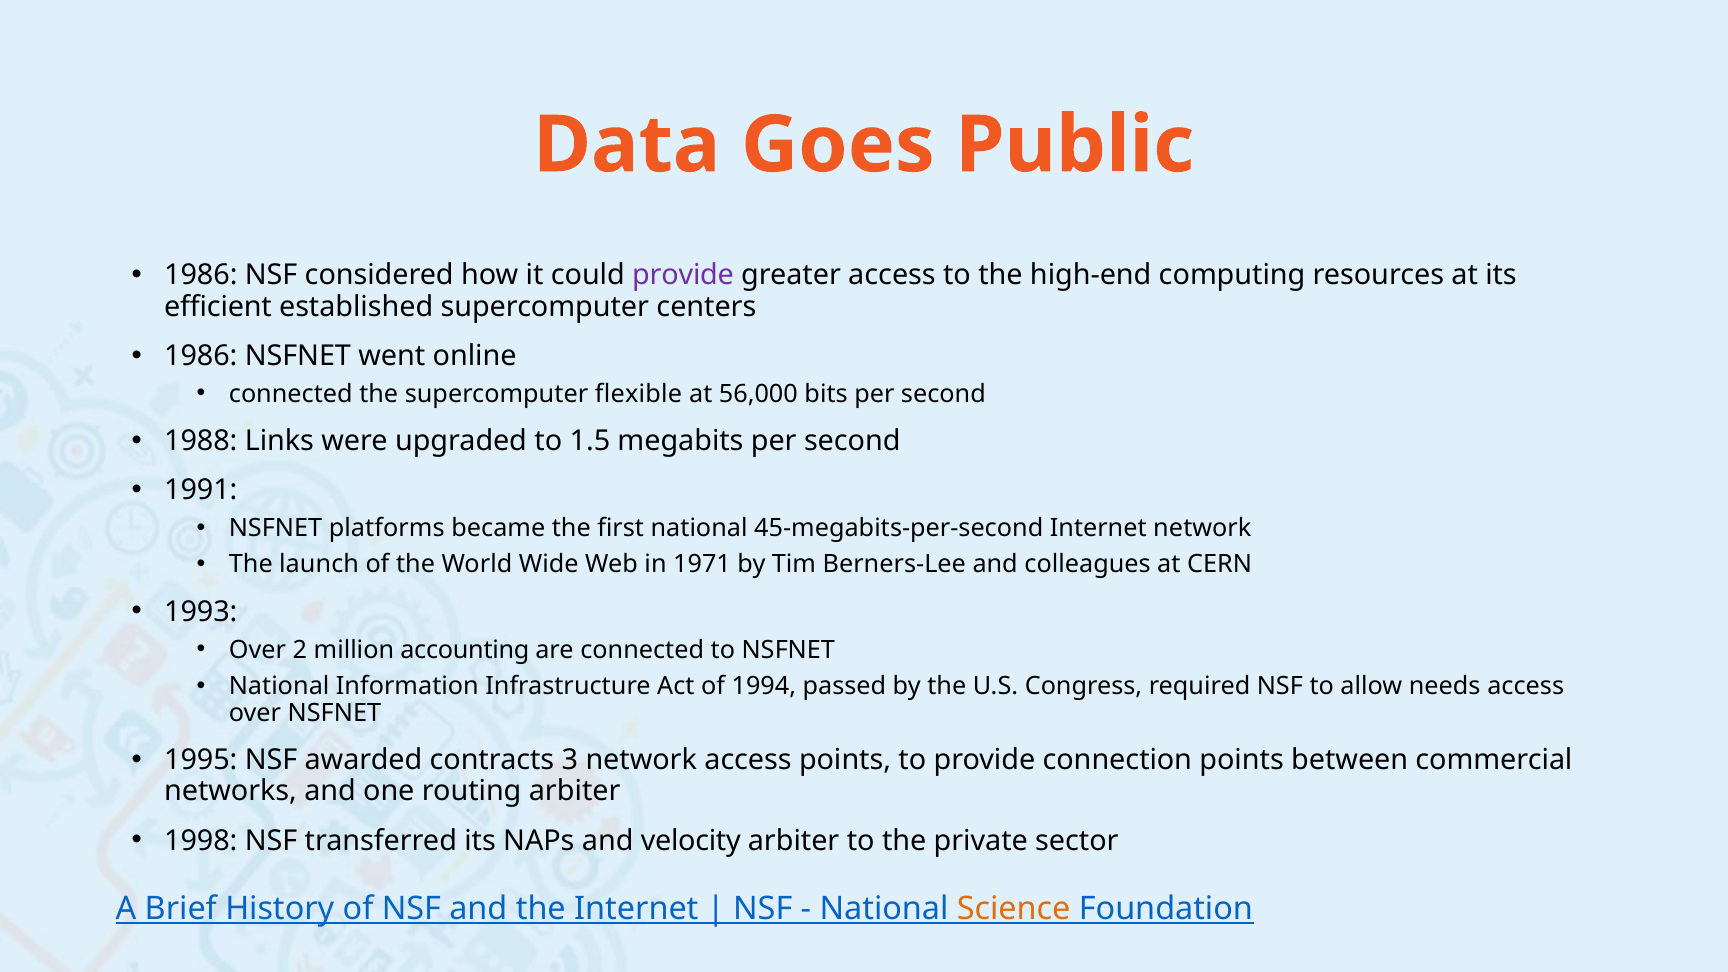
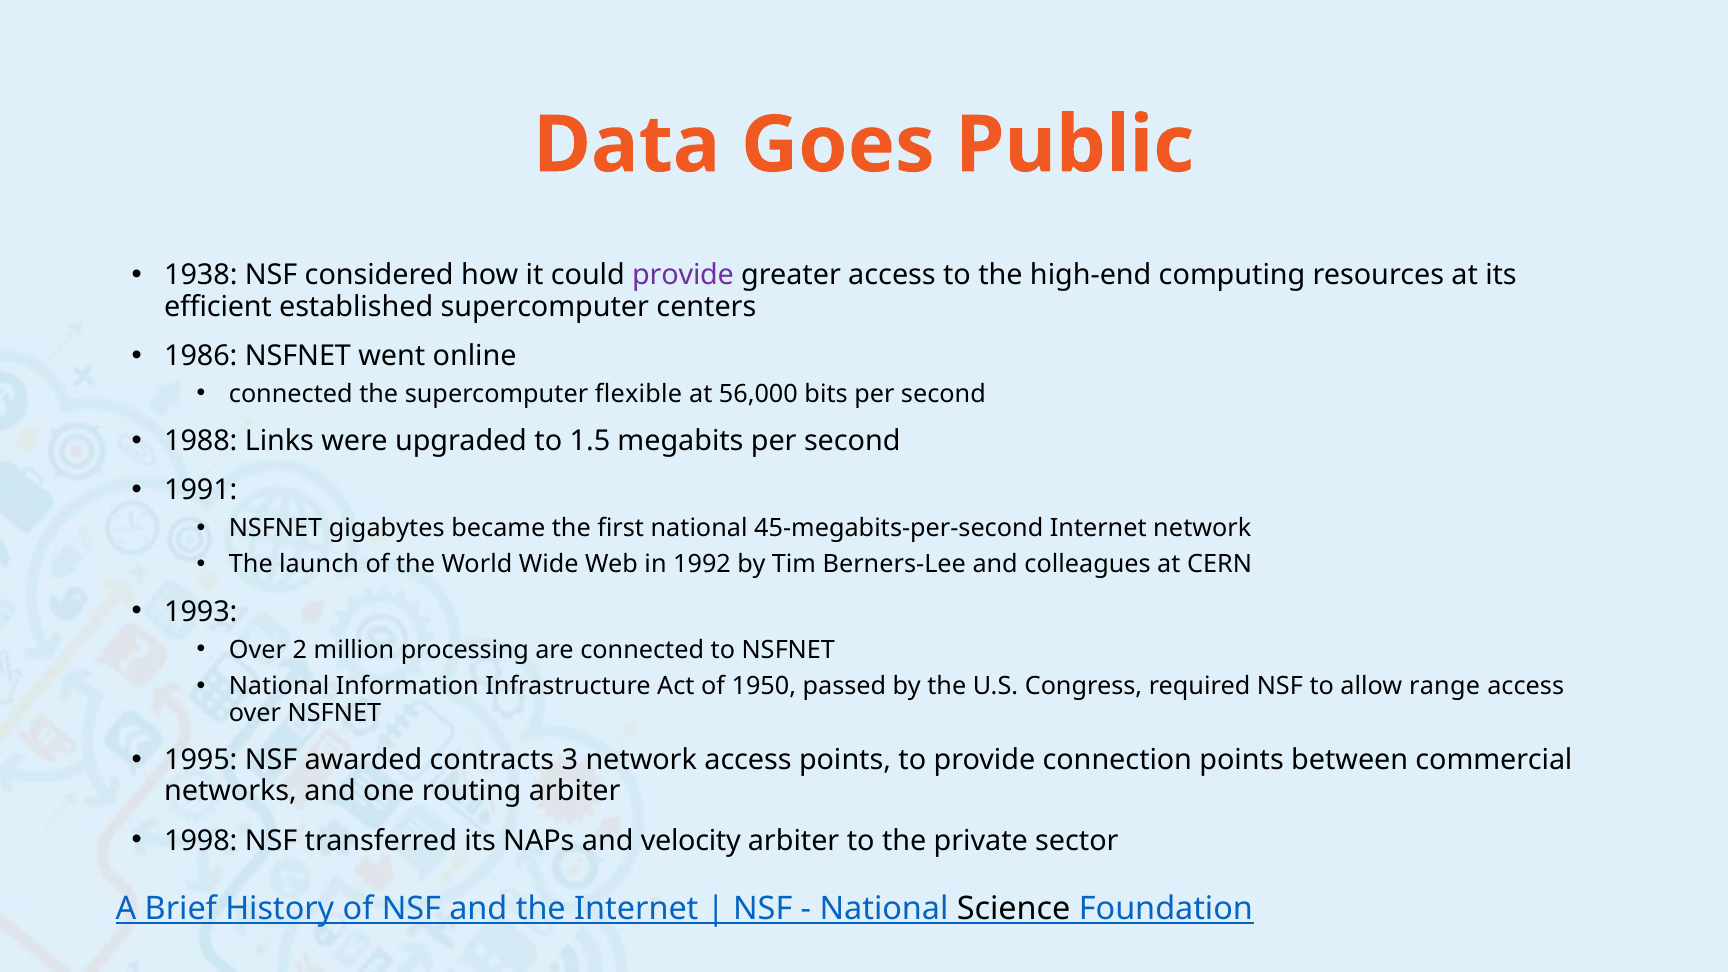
1986: 1986 -> 1938 (201, 275)
platforms: platforms -> gigabytes (387, 528)
1971: 1971 -> 1992 (702, 564)
accounting: accounting -> processing (465, 650)
1994: 1994 -> 1950 (764, 686)
needs: needs -> range (1445, 686)
Science colour: orange -> black (1014, 908)
